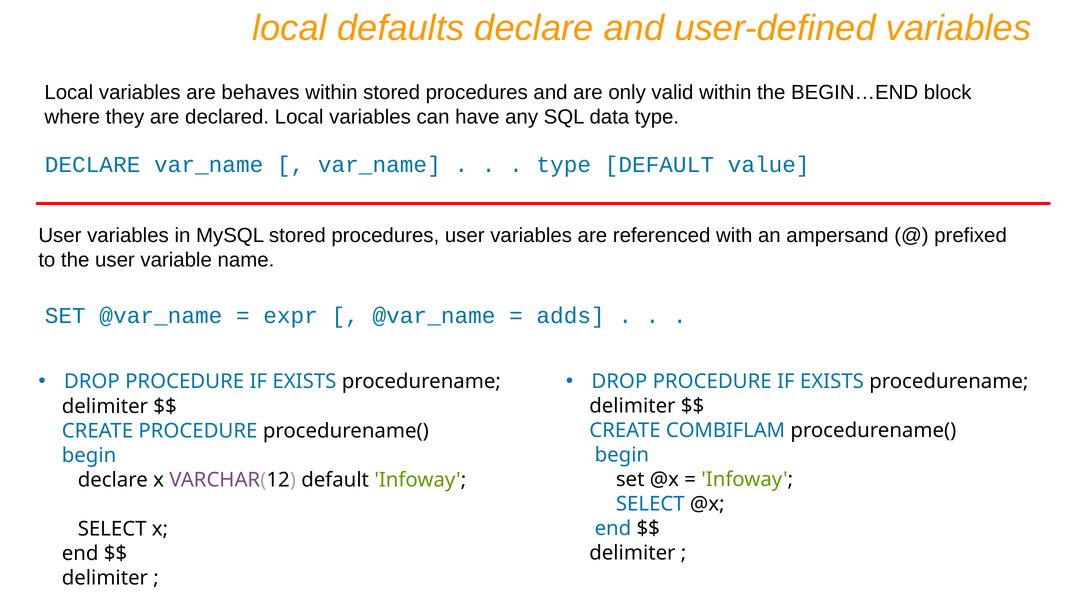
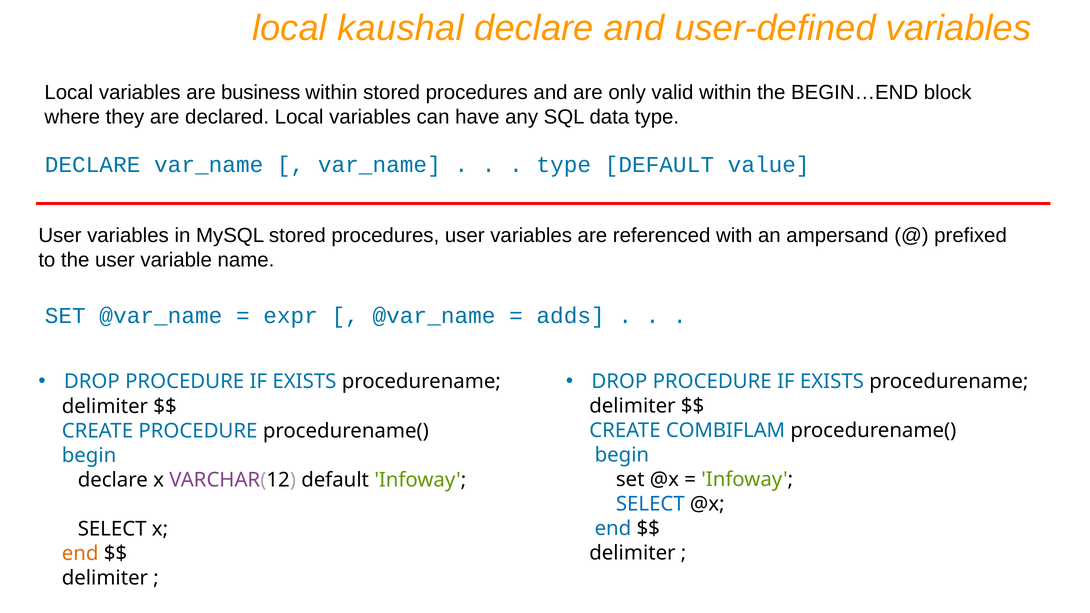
defaults: defaults -> kaushal (401, 28)
behaves: behaves -> business (261, 93)
end colour: black -> orange (80, 553)
